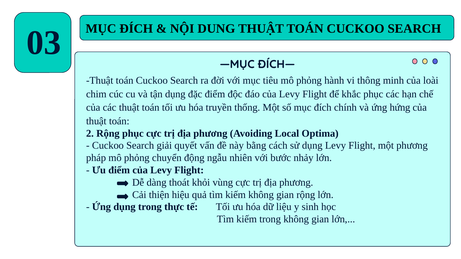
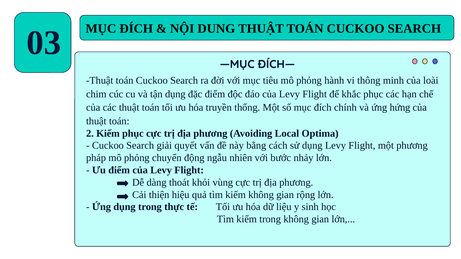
2 Rộng: Rộng -> Kiểm (108, 133)
